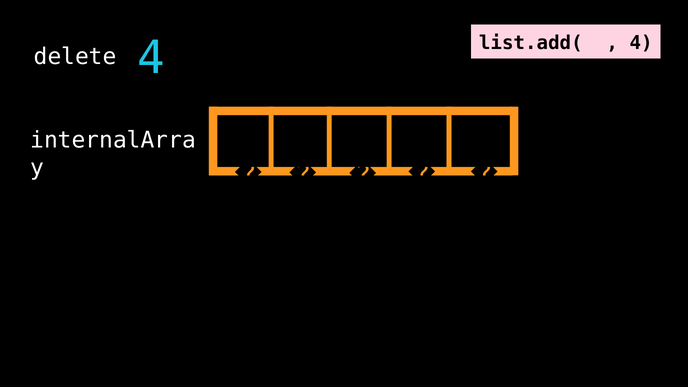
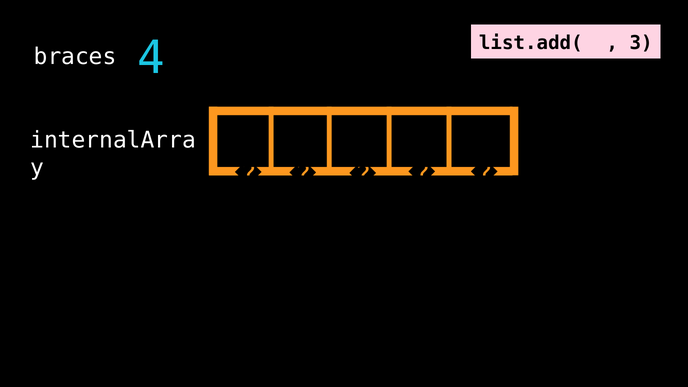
delete: delete -> braces (75, 56)
4: 4 -> 3 (641, 43)
